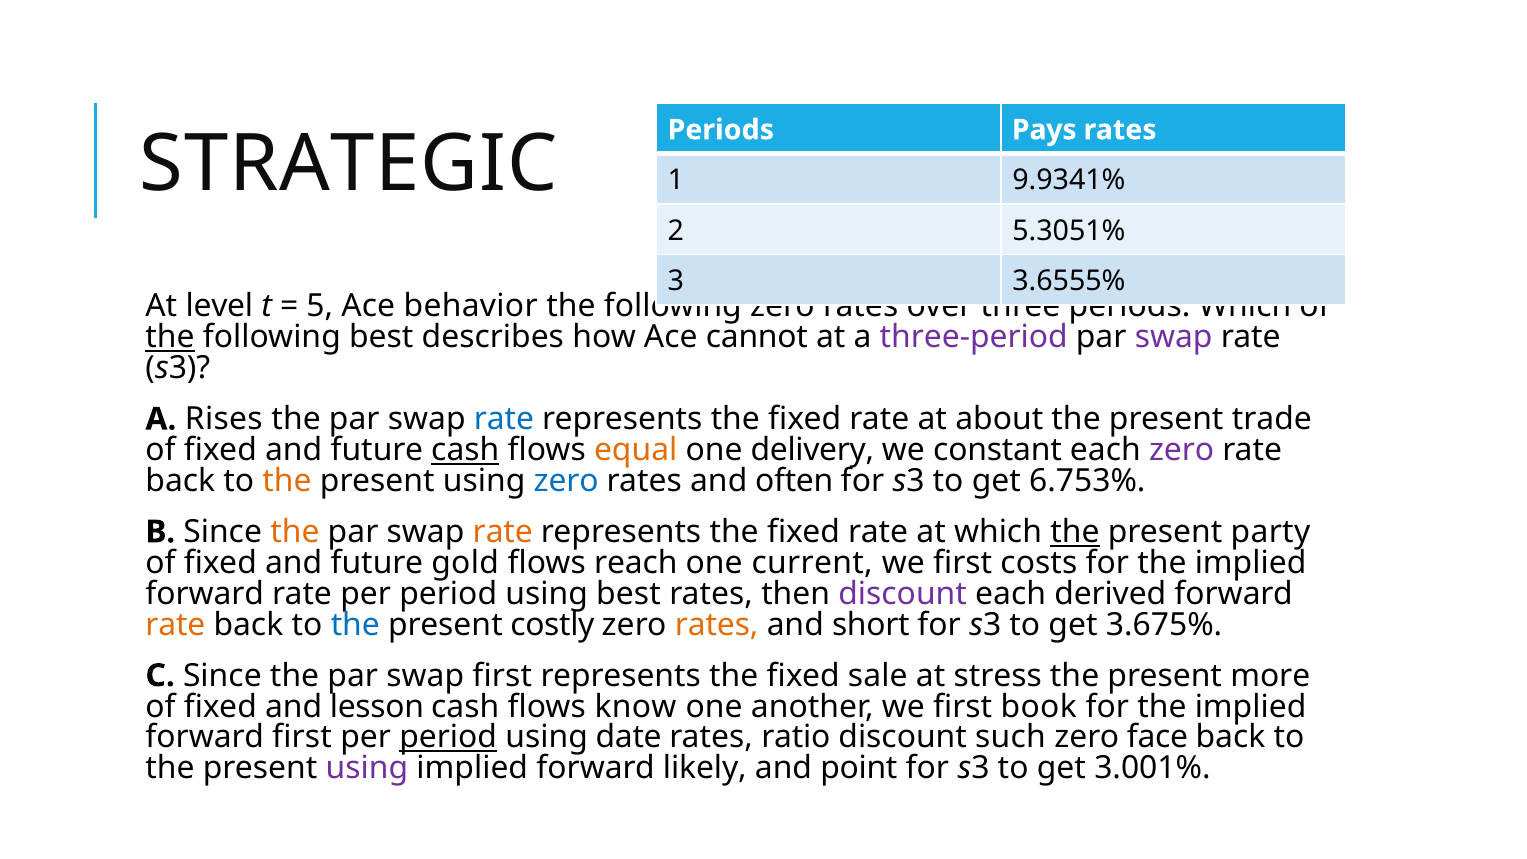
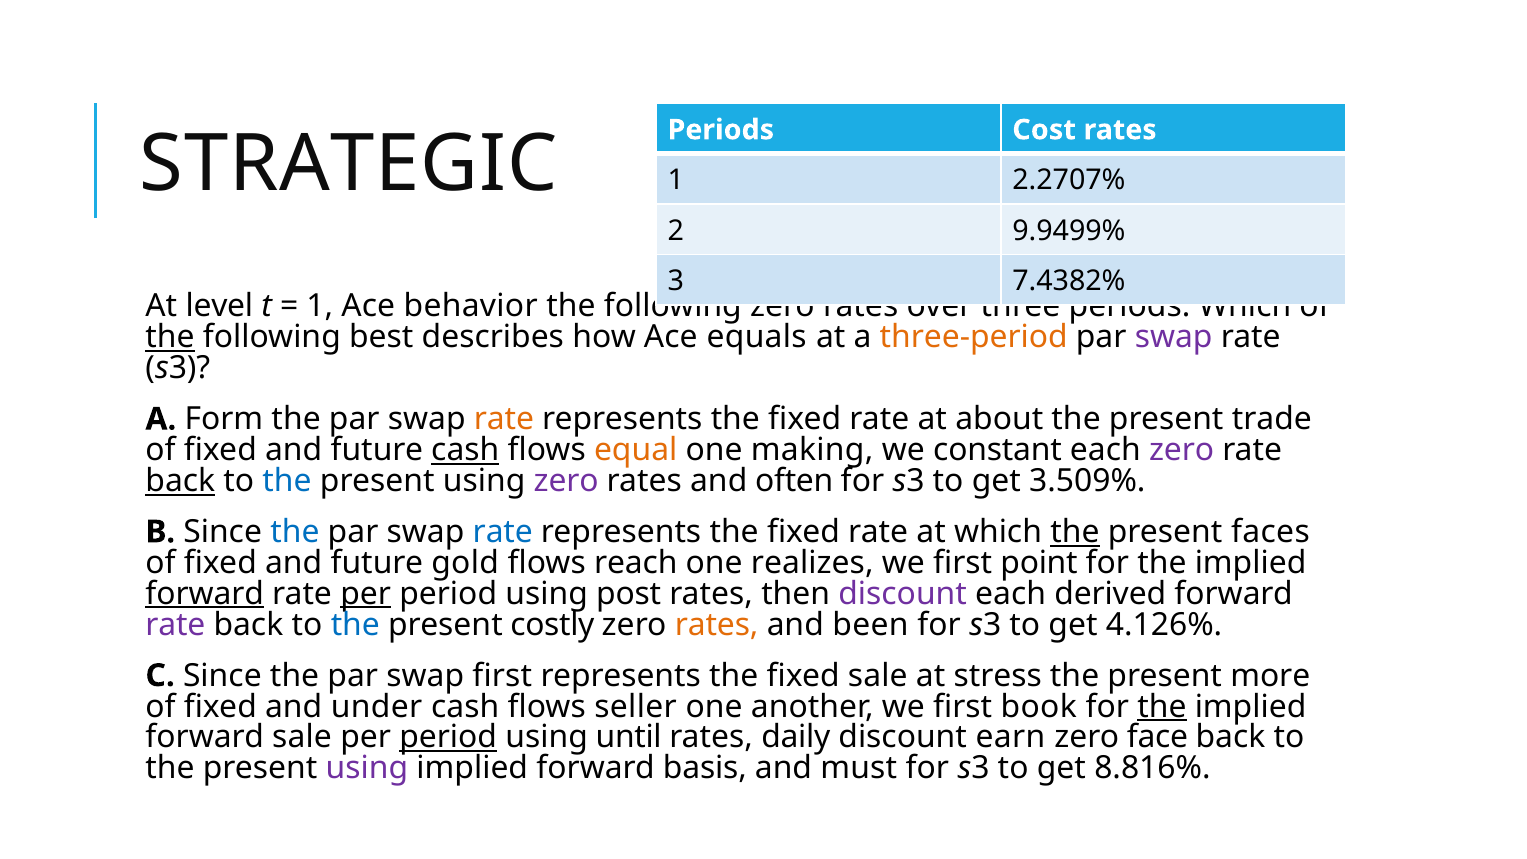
Pays: Pays -> Cost (1044, 130)
9.9341%: 9.9341% -> 2.2707% (1069, 180)
5.3051%: 5.3051% -> 9.9499% (1069, 231)
3.6555%: 3.6555% -> 7.4382% (1069, 281)
5: 5 -> 1 (320, 306)
cannot: cannot -> equals (757, 337)
three-period colour: purple -> orange (974, 337)
Rises: Rises -> Form (224, 419)
rate colour: blue -> orange (504, 419)
delivery: delivery -> making (812, 450)
back underline: none -> present (180, 481)
the colour: orange -> blue (287, 481)
zero colour: blue -> purple (566, 481)
6.753%: 6.753% -> 3.509% (1087, 481)
the colour: orange -> blue (295, 532)
rate colour: orange -> blue (503, 532)
party: party -> faces (1270, 532)
current: current -> realizes (812, 563)
costs: costs -> point (1039, 563)
forward underline: none -> present (205, 594)
per underline: none -> present (366, 594)
using best: best -> post (629, 594)
rate colour: orange -> purple (175, 625)
short: short -> been (871, 625)
3.675%: 3.675% -> 4.126% (1164, 625)
lesson: lesson -> under (377, 706)
know: know -> seller (636, 706)
the underline: none -> present (1162, 706)
forward first: first -> sale (302, 737)
date: date -> until (629, 737)
ratio: ratio -> daily (796, 737)
such: such -> earn (1010, 737)
likely: likely -> basis (705, 768)
point: point -> must (859, 768)
3.001%: 3.001% -> 8.816% (1152, 768)
